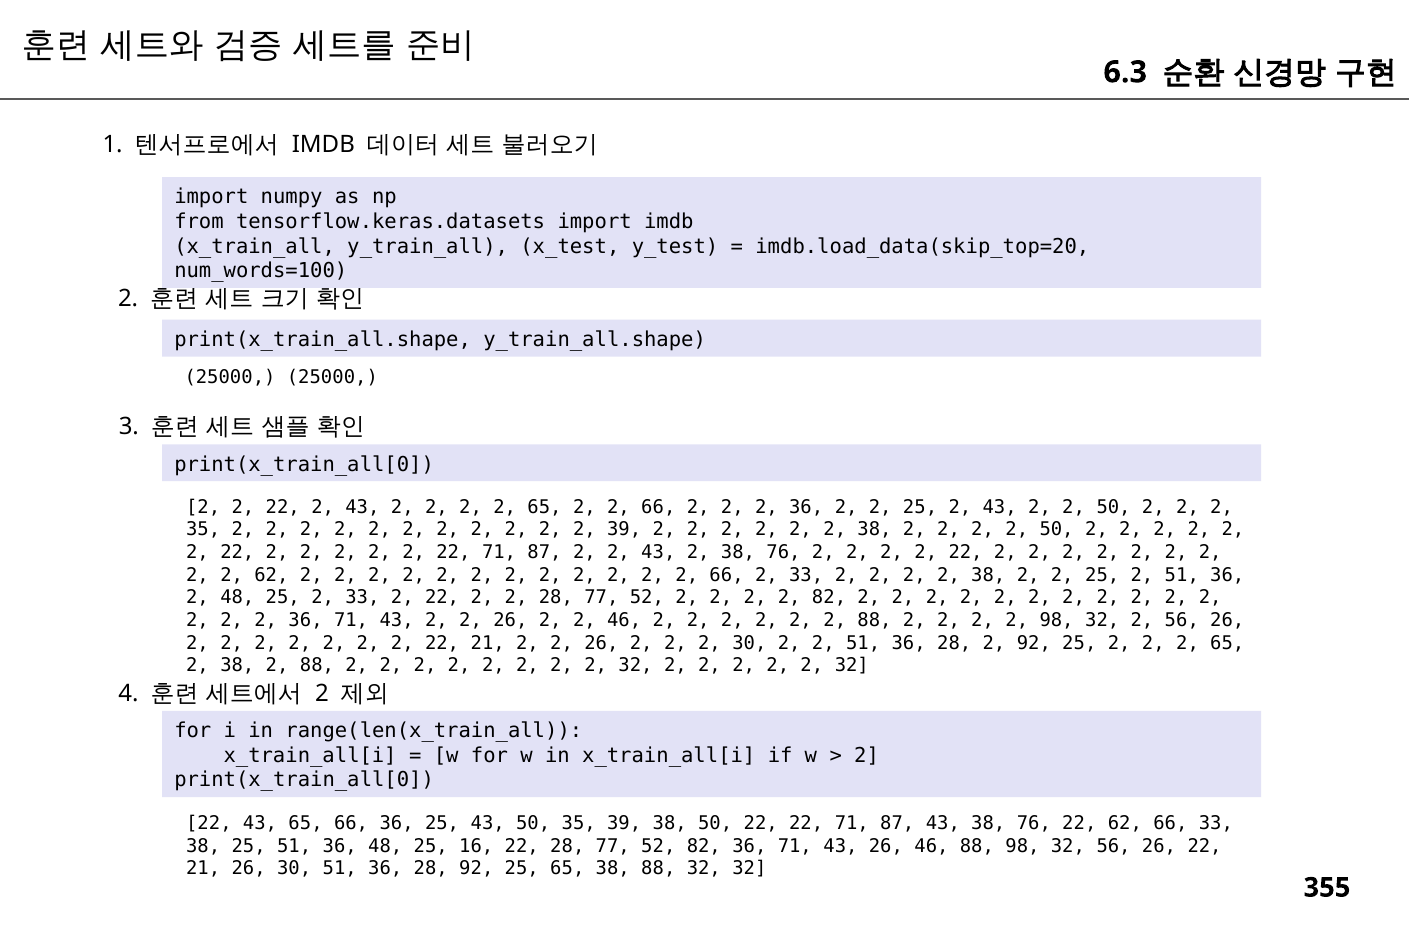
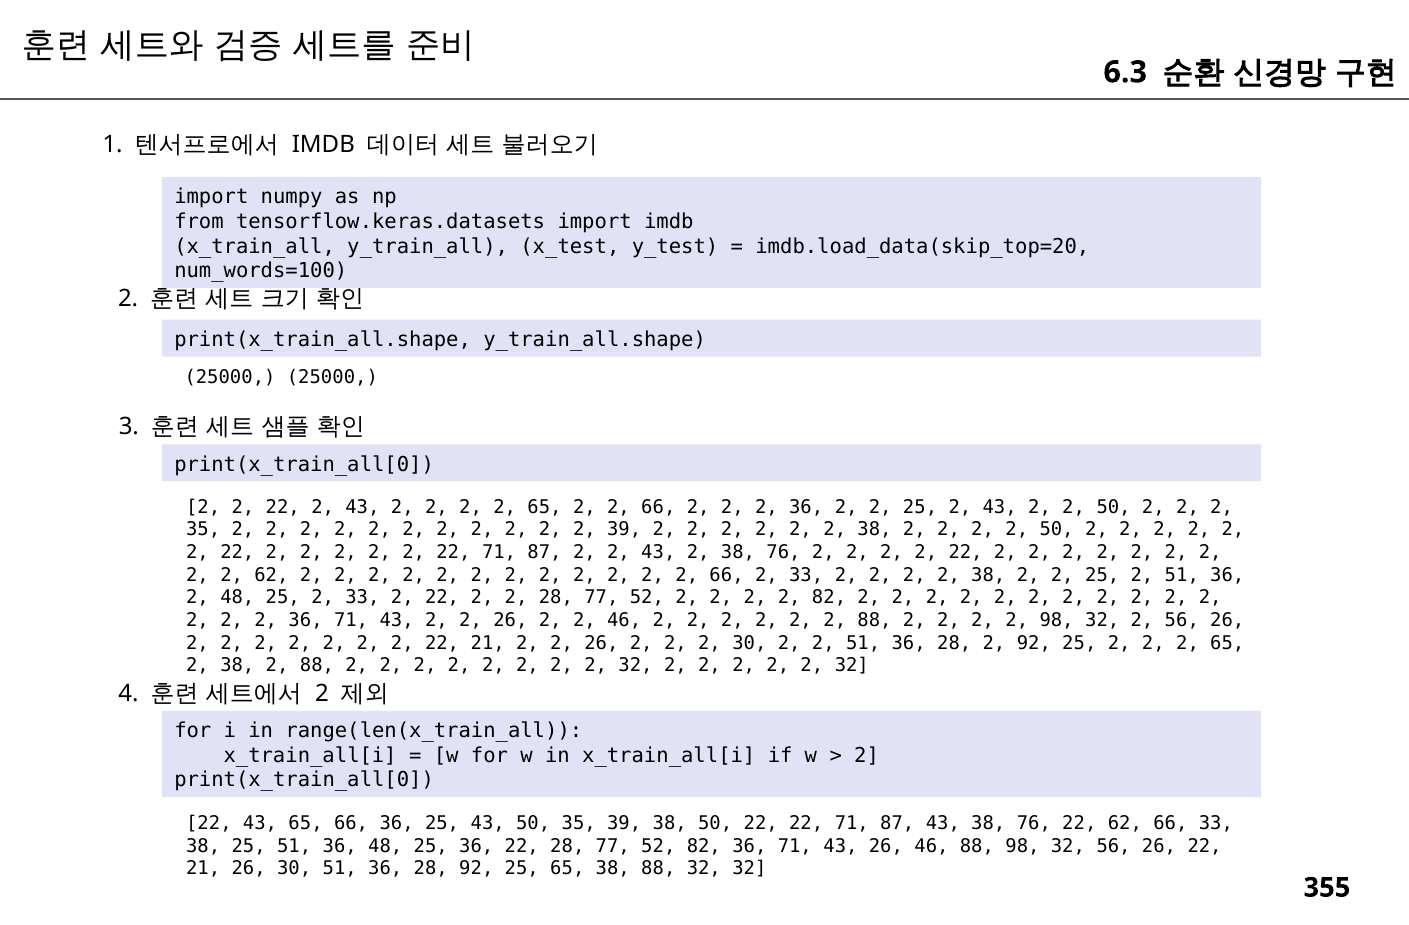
25 16: 16 -> 36 (476, 846)
